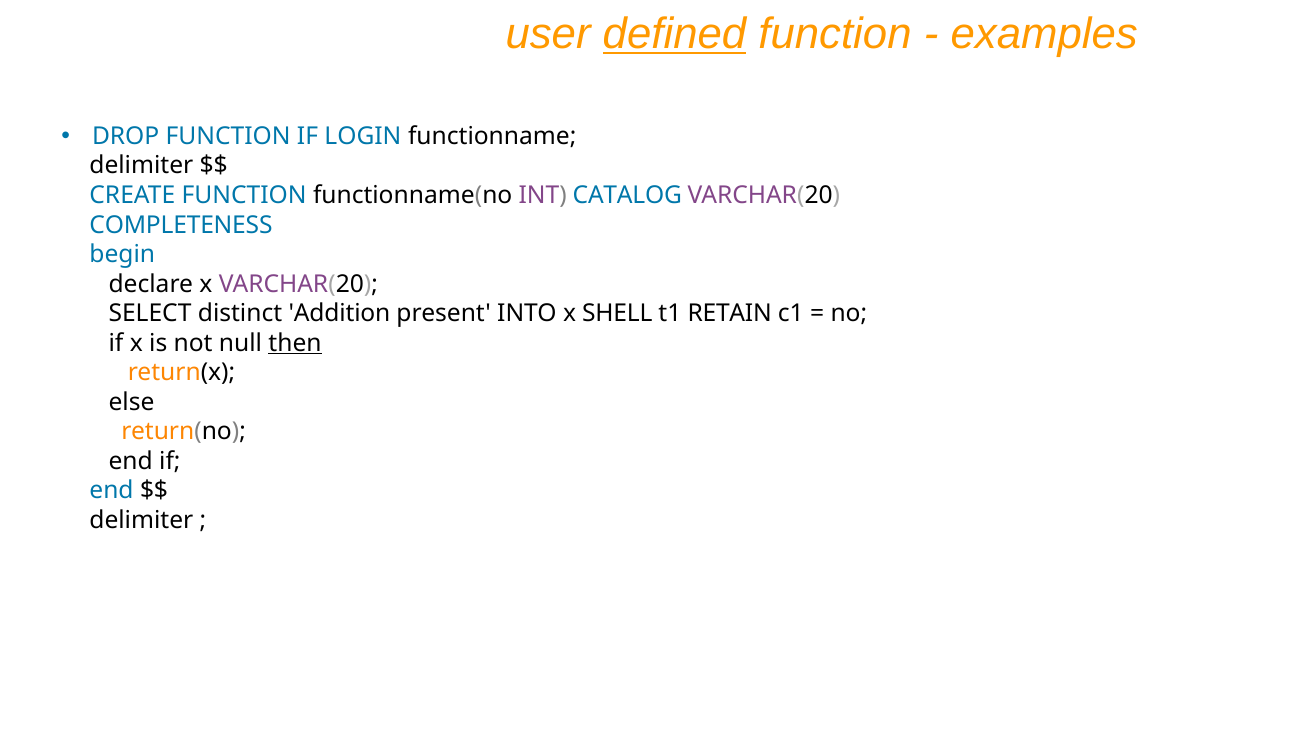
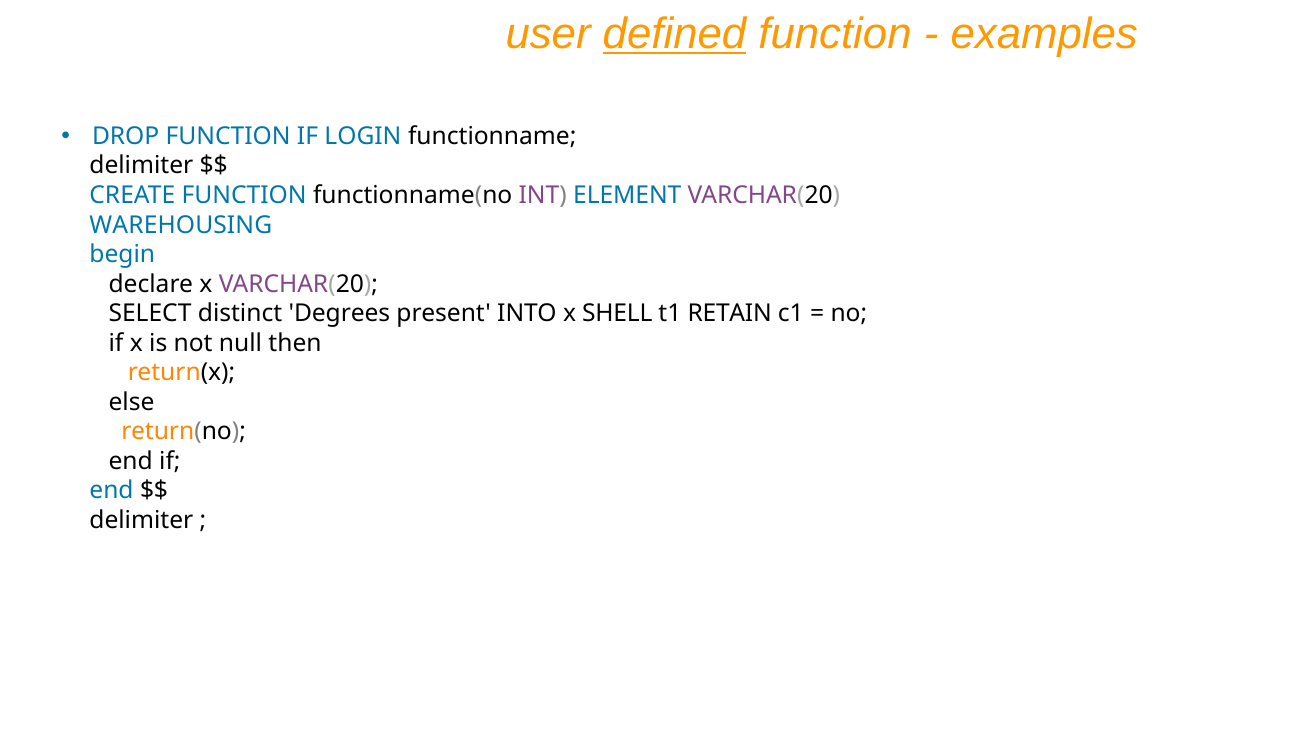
CATALOG: CATALOG -> ELEMENT (627, 195)
COMPLETENESS: COMPLETENESS -> WAREHOUSING (181, 225)
Addition: Addition -> Degrees (339, 313)
then underline: present -> none (295, 343)
